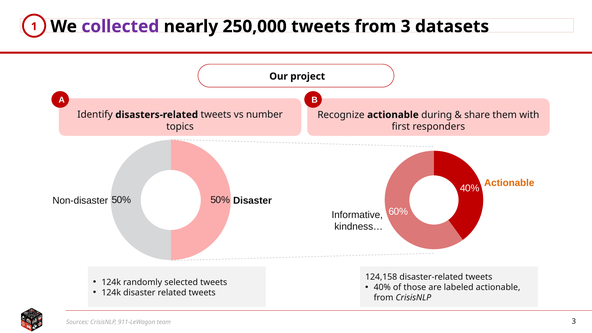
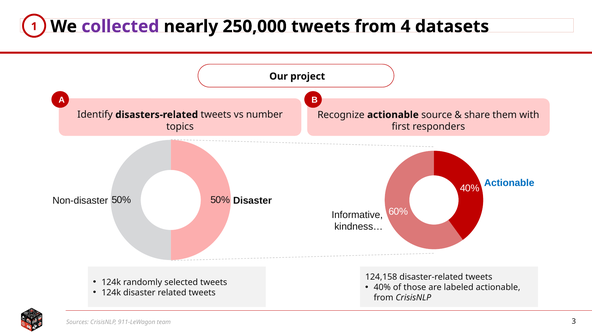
from 3: 3 -> 4 (406, 26)
during: during -> source (437, 115)
Actionable colour: orange -> blue (509, 183)
